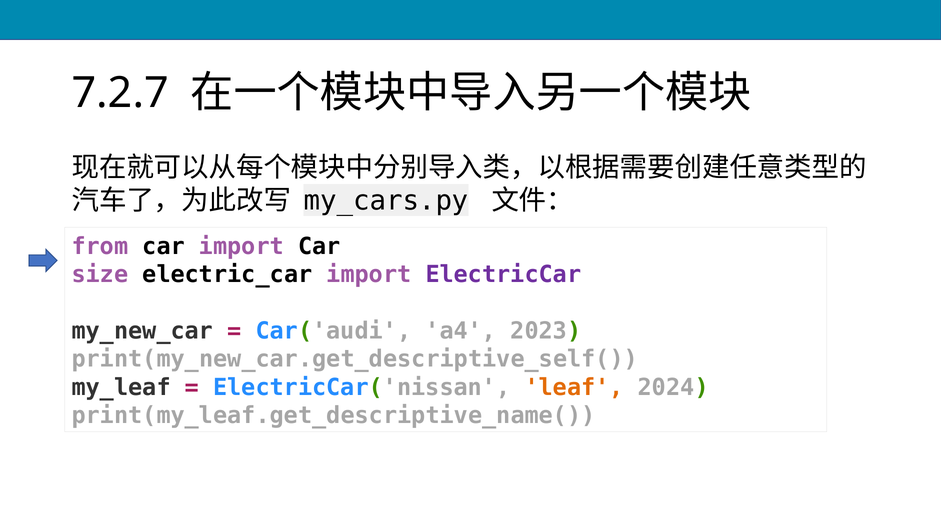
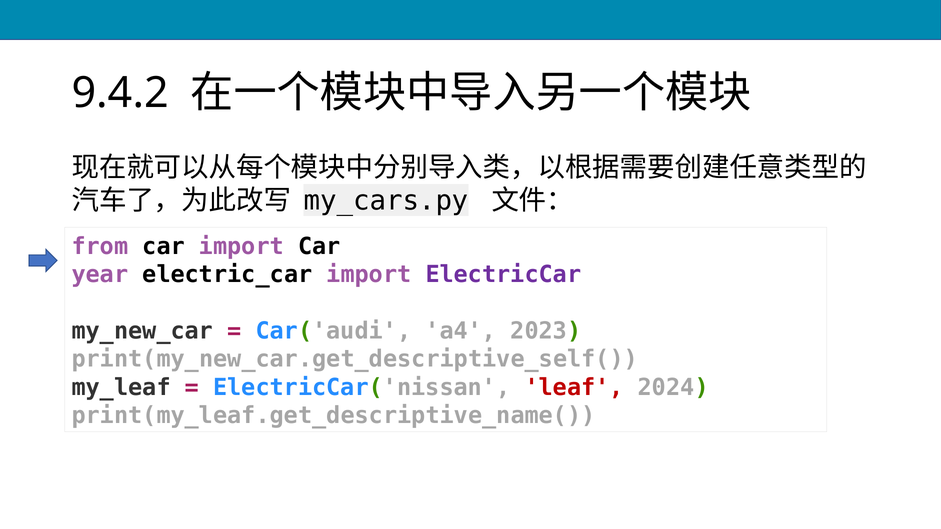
7.2.7: 7.2.7 -> 9.4.2 (120, 93)
size: size -> year (100, 275)
leaf colour: orange -> red (574, 388)
